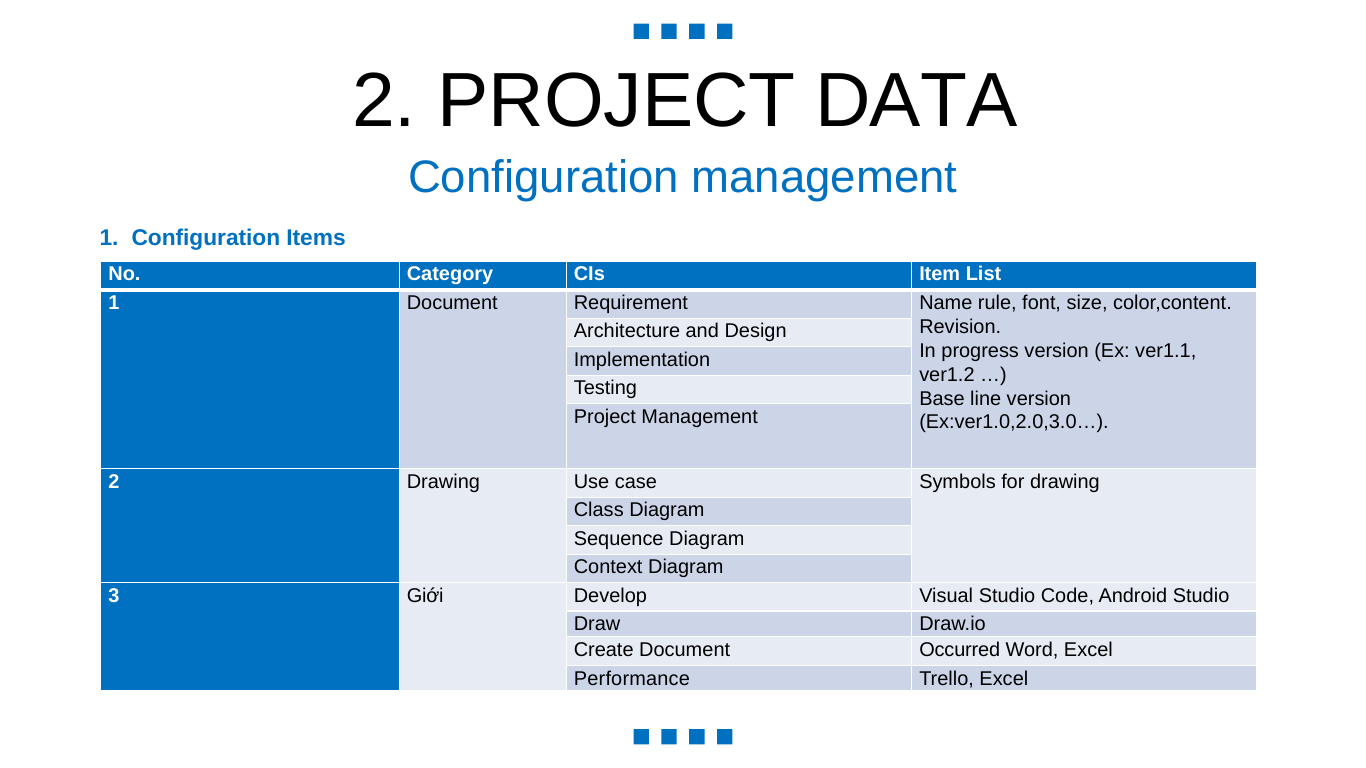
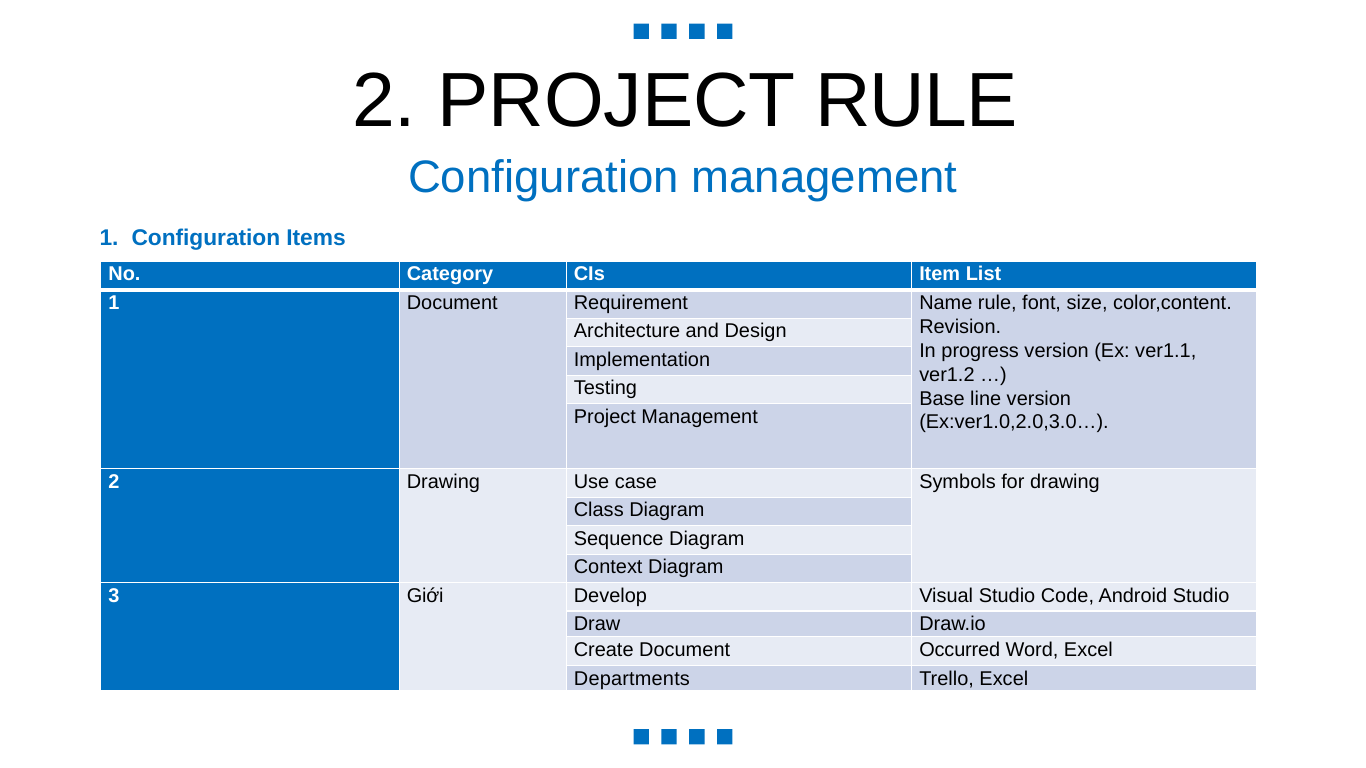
PROJECT DATA: DATA -> RULE (916, 101)
Performance: Performance -> Departments (632, 679)
